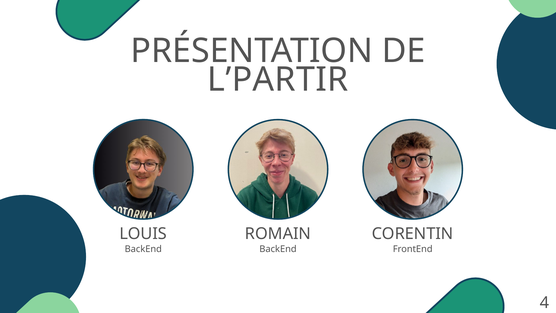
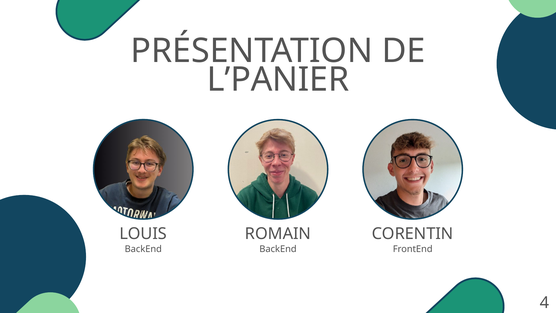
L’PARTIR: L’PARTIR -> L’PANIER (278, 80)
